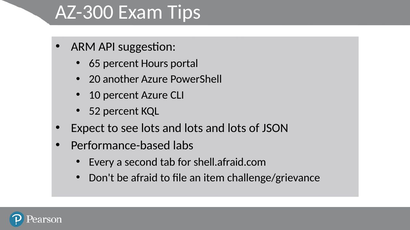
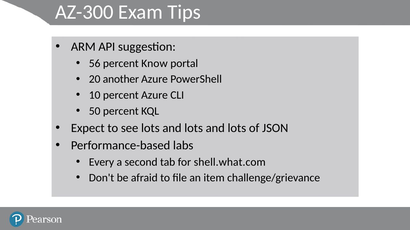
65: 65 -> 56 (95, 64)
Hours: Hours -> Know (154, 64)
52: 52 -> 50 (95, 111)
shell.afraid.com: shell.afraid.com -> shell.what.com (230, 162)
